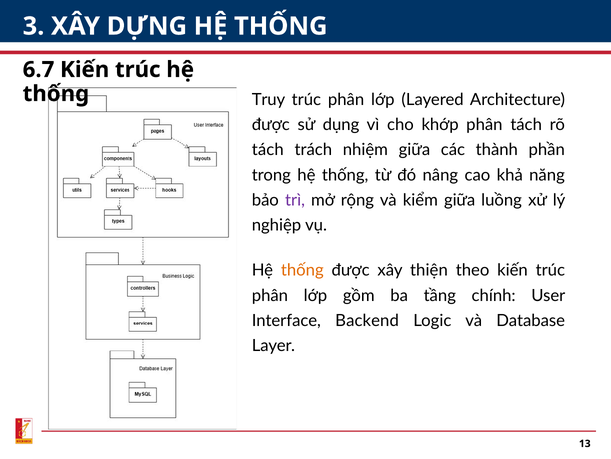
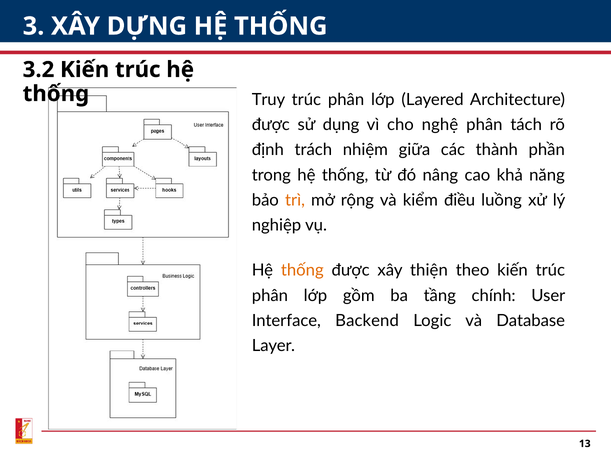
6.7: 6.7 -> 3.2 (39, 70)
khớp: khớp -> nghệ (440, 125)
tách: tách -> định (268, 150)
trì colour: purple -> orange (295, 200)
kiểm giữa: giữa -> điều (460, 200)
